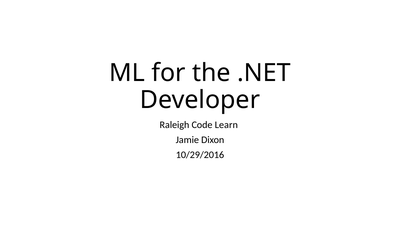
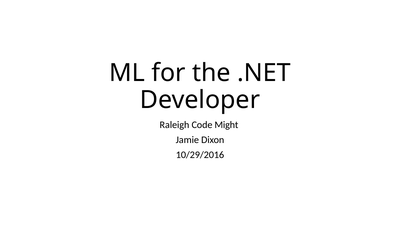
Learn: Learn -> Might (226, 125)
